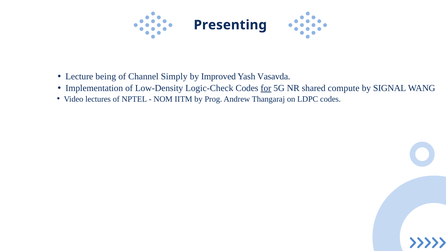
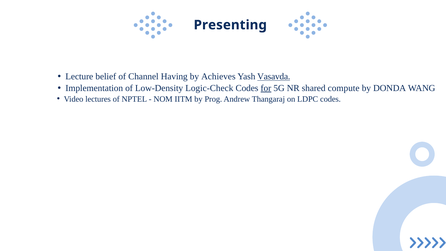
being: being -> belief (106, 77)
Simply: Simply -> Having (174, 77)
Improved: Improved -> Achieves (218, 77)
Vasavda underline: none -> present (274, 77)
SIGNAL: SIGNAL -> DONDA (390, 88)
